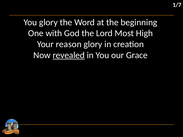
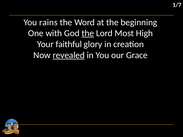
You glory: glory -> rains (48, 22)
the underline: none -> present (88, 33)
reason: reason -> faithful (69, 44)
